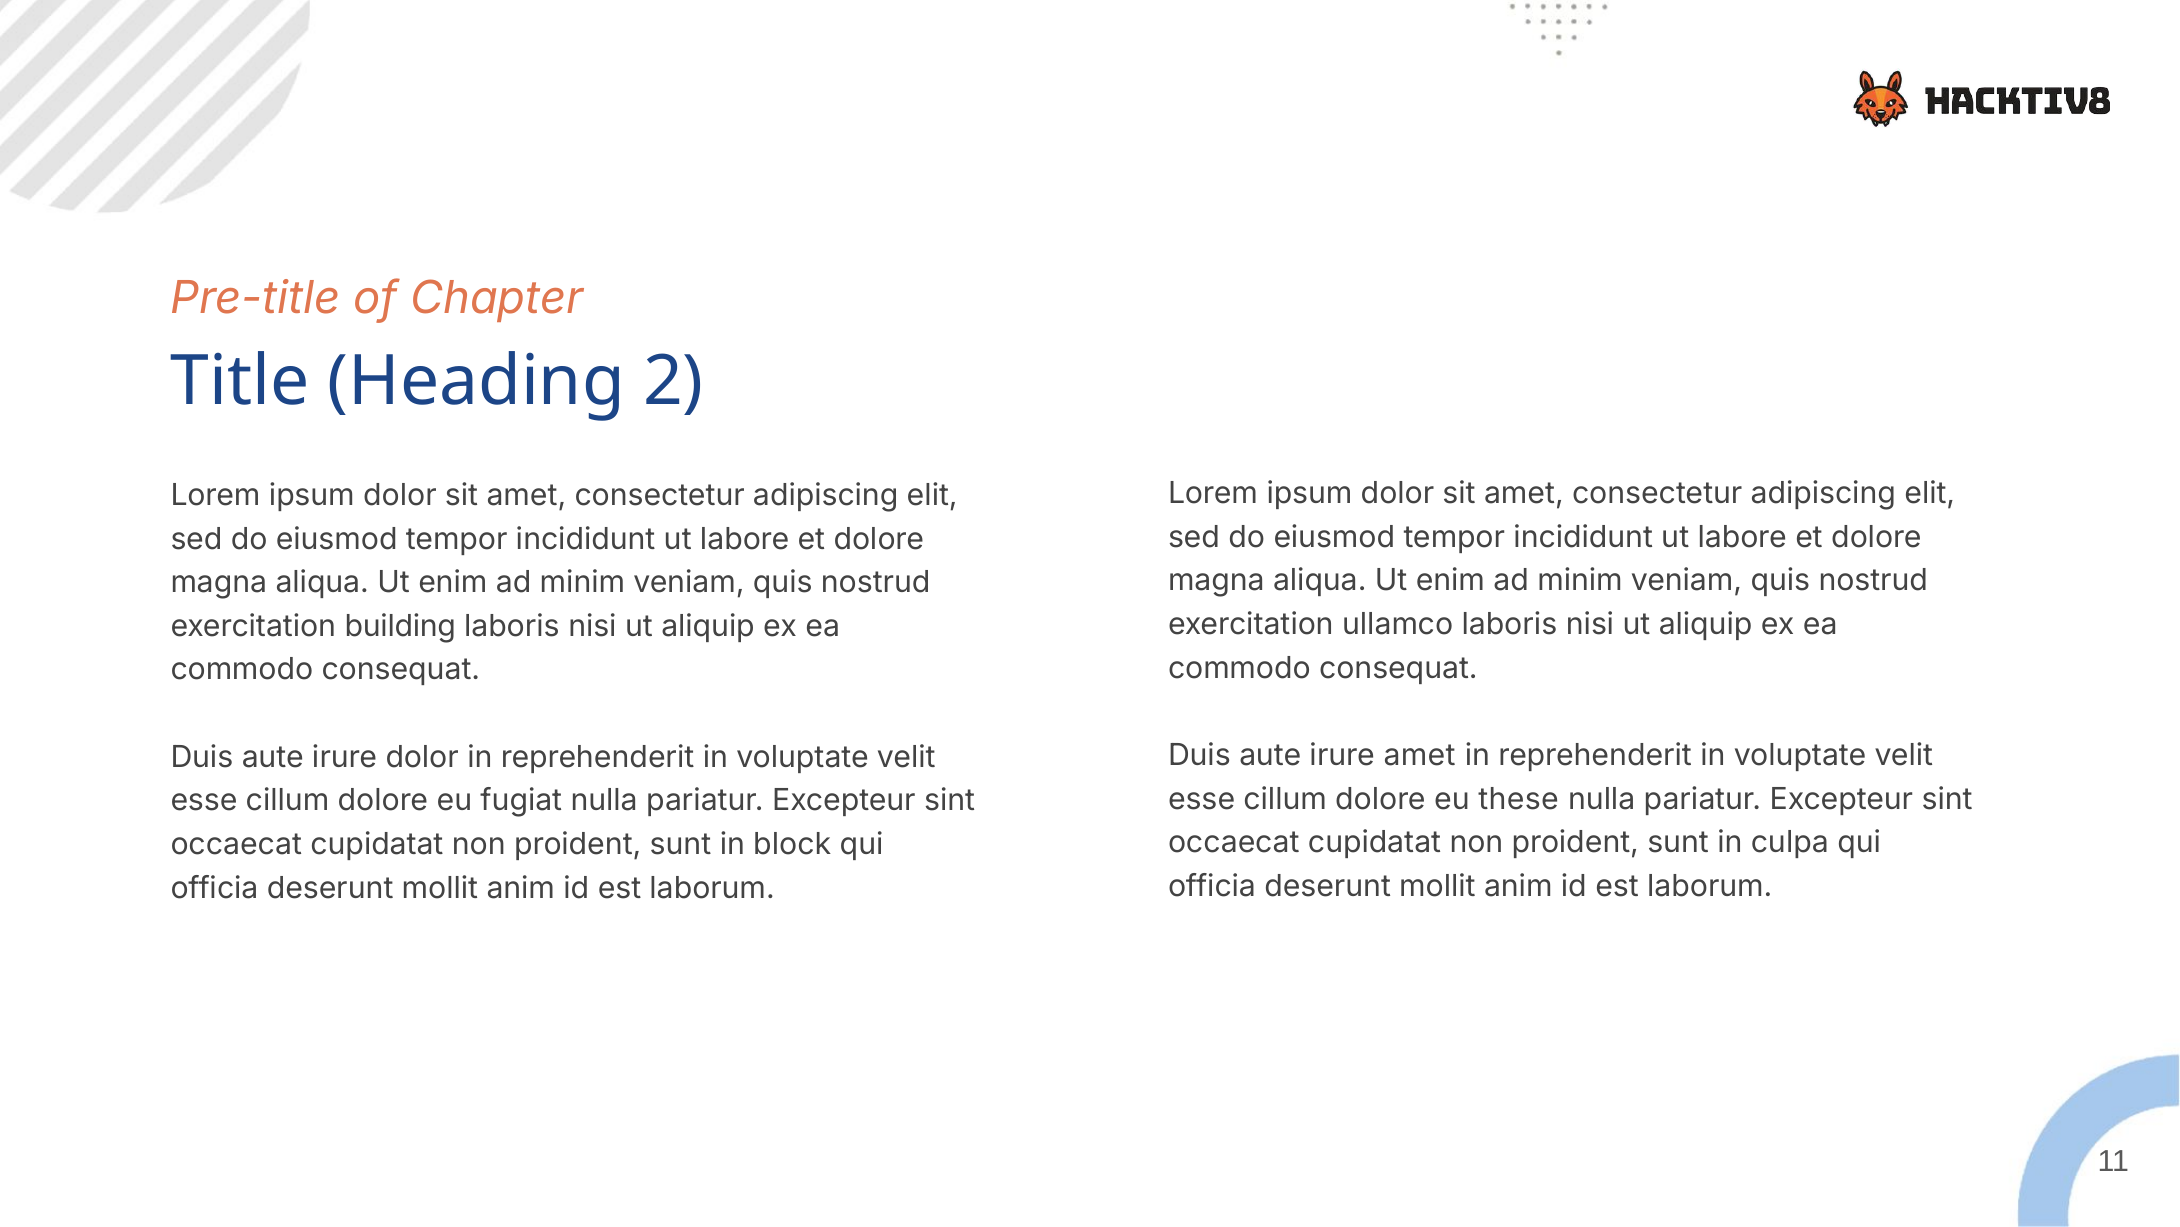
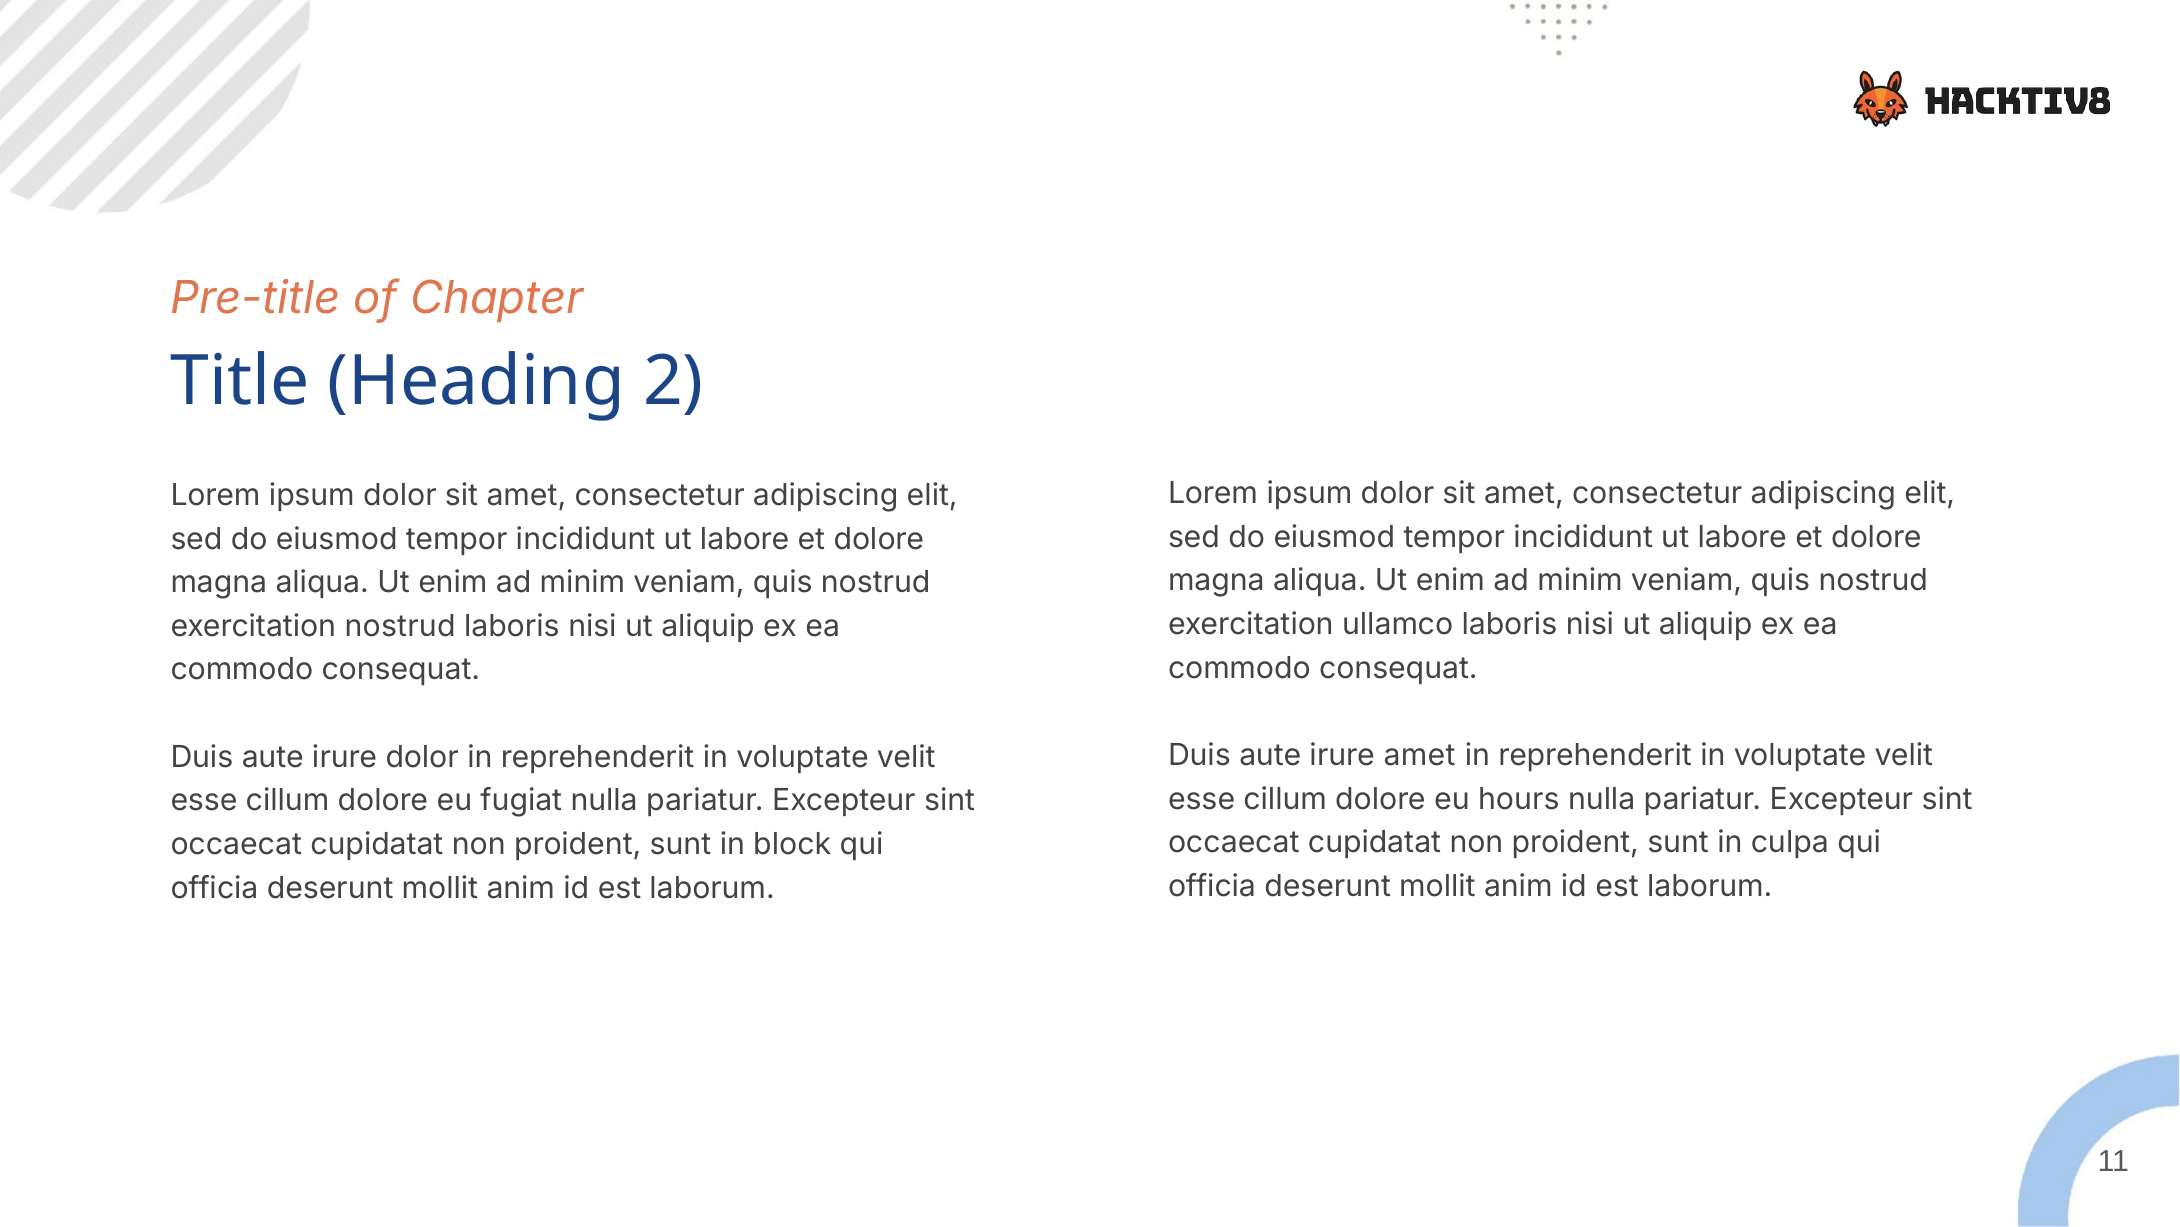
exercitation building: building -> nostrud (400, 626)
these: these -> hours (1519, 799)
